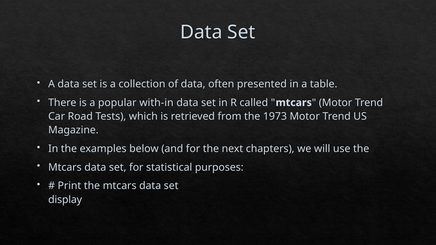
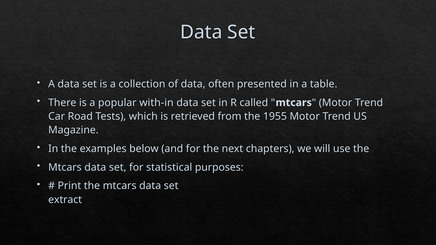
1973: 1973 -> 1955 (275, 117)
display: display -> extract (65, 200)
